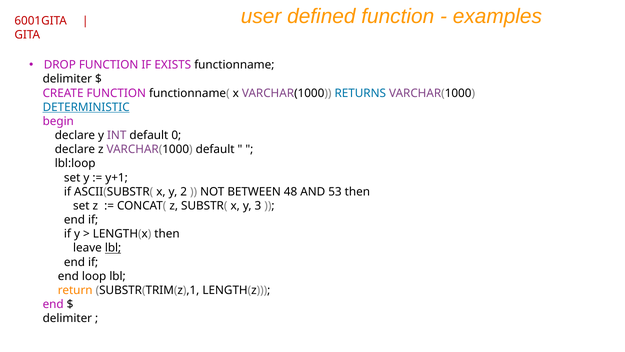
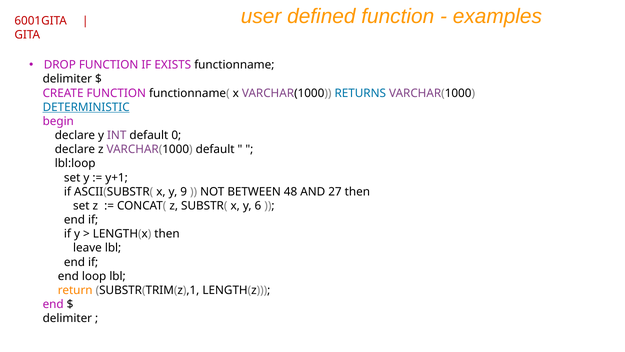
2: 2 -> 9 (184, 192)
53: 53 -> 27 (335, 192)
3: 3 -> 6 (258, 206)
lbl underline: present -> none (113, 248)
